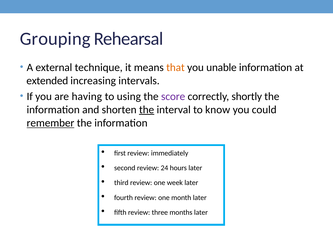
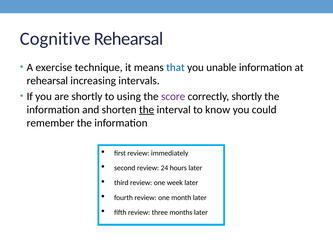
Grouping: Grouping -> Cognitive (55, 39)
external: external -> exercise (54, 67)
that colour: orange -> blue (175, 67)
extended: extended -> rehearsal (47, 81)
are having: having -> shortly (87, 96)
remember underline: present -> none (50, 123)
